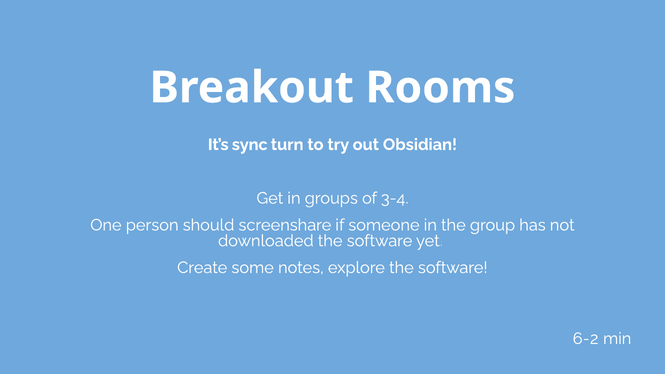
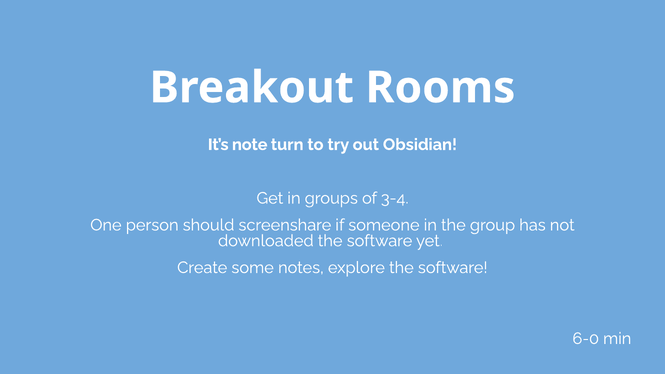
sync: sync -> note (250, 145)
6-2: 6-2 -> 6-0 (586, 339)
